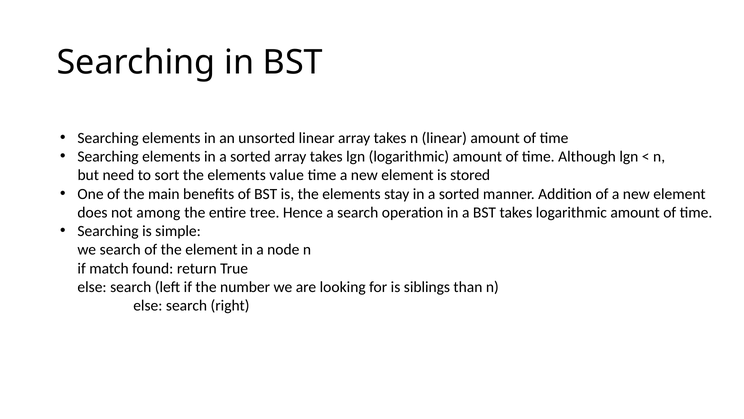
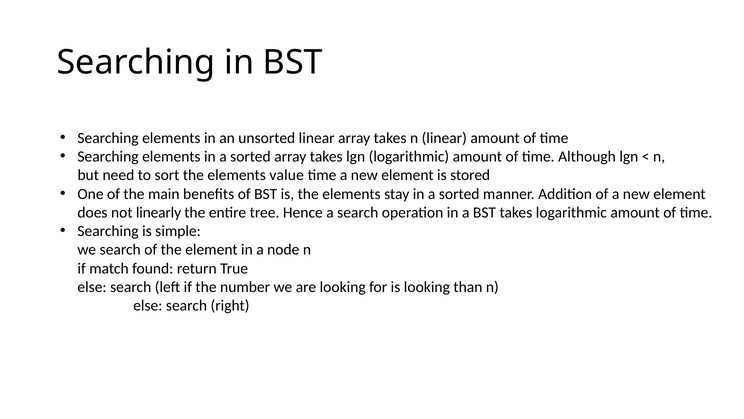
among: among -> linearly (159, 212)
is siblings: siblings -> looking (427, 287)
